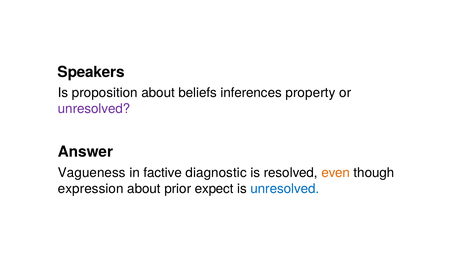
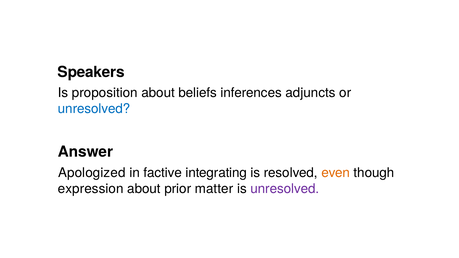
property: property -> adjuncts (311, 93)
unresolved colour: purple -> blue (94, 109)
Vagueness: Vagueness -> Apologized (92, 173)
diagnostic: diagnostic -> integrating (216, 173)
expect: expect -> matter (214, 189)
unresolved colour: blue -> purple (285, 189)
